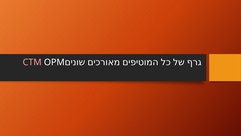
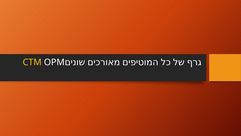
CTM colour: pink -> yellow (32, 62)
